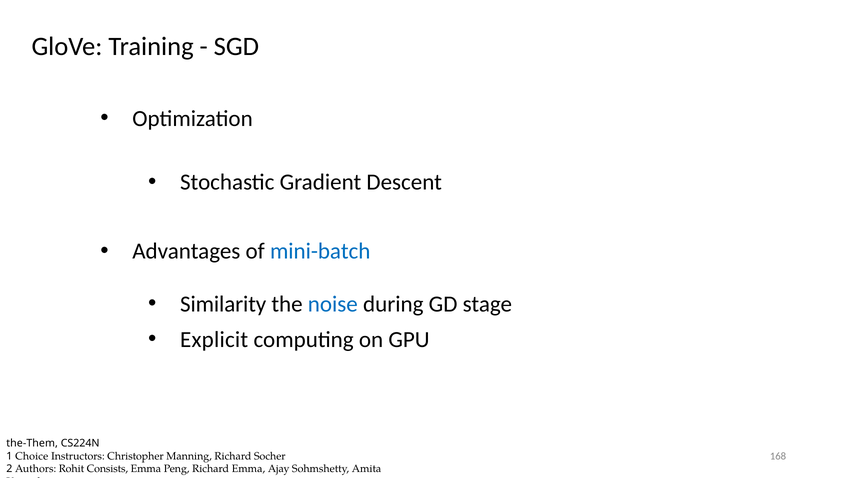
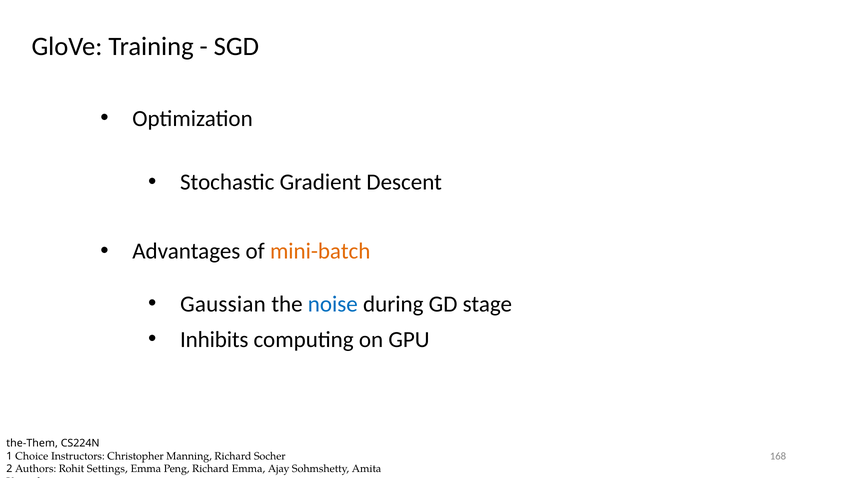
mini-batch colour: blue -> orange (320, 252)
Similarity: Similarity -> Gaussian (223, 304)
Explicit: Explicit -> Inhibits (214, 340)
Consists: Consists -> Settings (107, 470)
